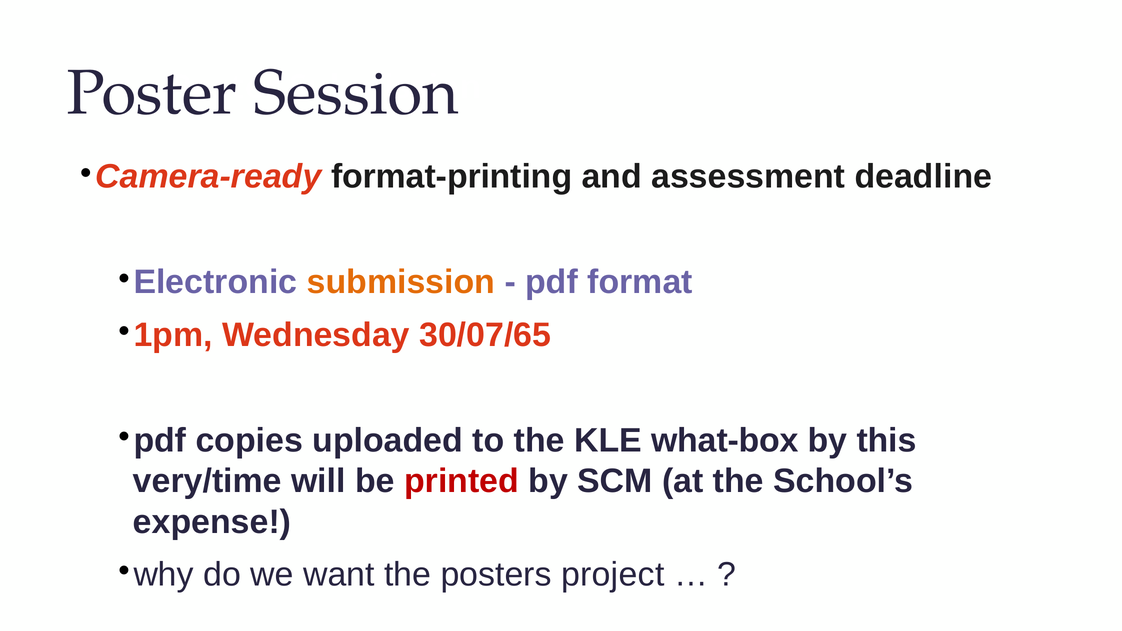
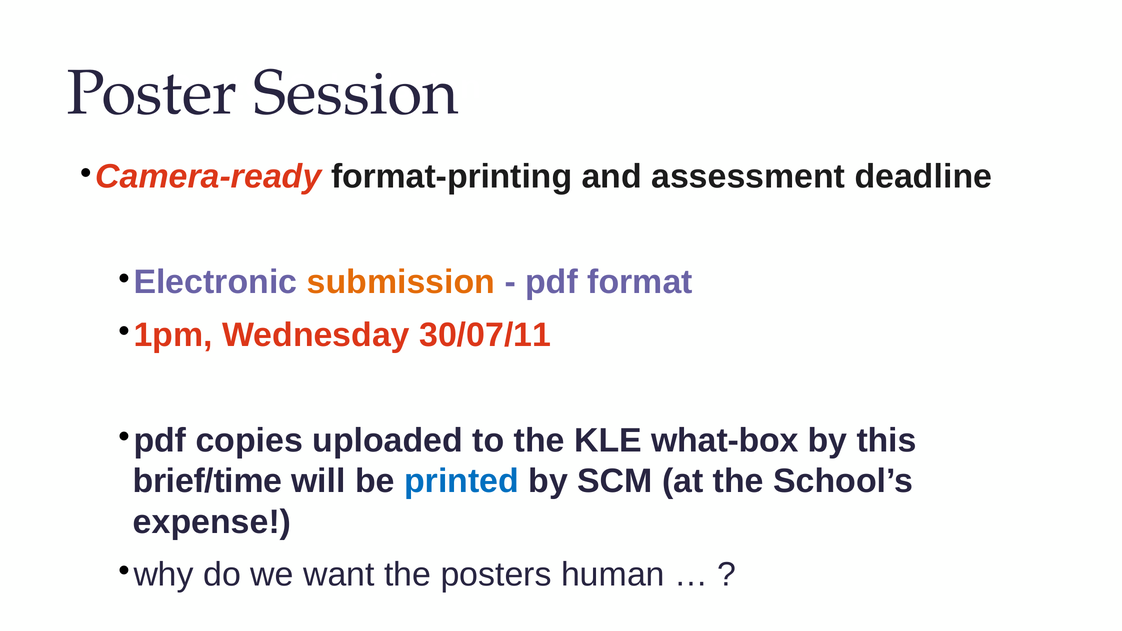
30/07/65: 30/07/65 -> 30/07/11 (485, 335)
very/time: very/time -> brief/time (207, 481)
printed colour: red -> blue (462, 481)
project: project -> human (613, 575)
